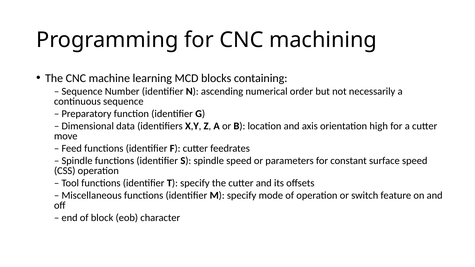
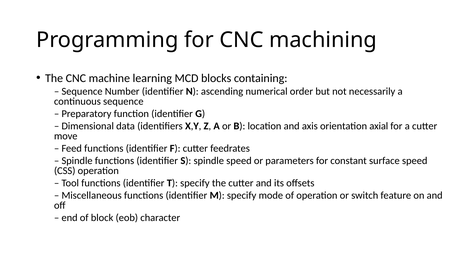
high: high -> axial (379, 126)
